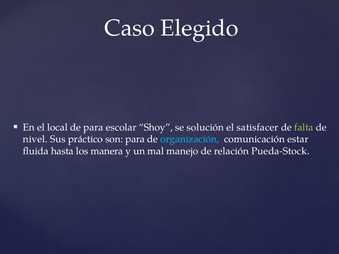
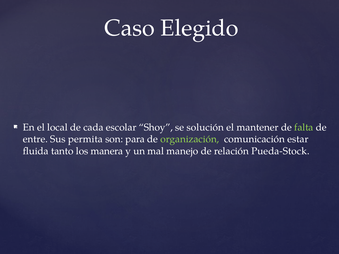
de para: para -> cada (93, 127)
satisfacer: satisfacer -> mantener (258, 127)
nivel: nivel -> entre (35, 139)
práctico: práctico -> permita (85, 139)
organización colour: light blue -> light green (190, 139)
hasta: hasta -> tanto (62, 151)
